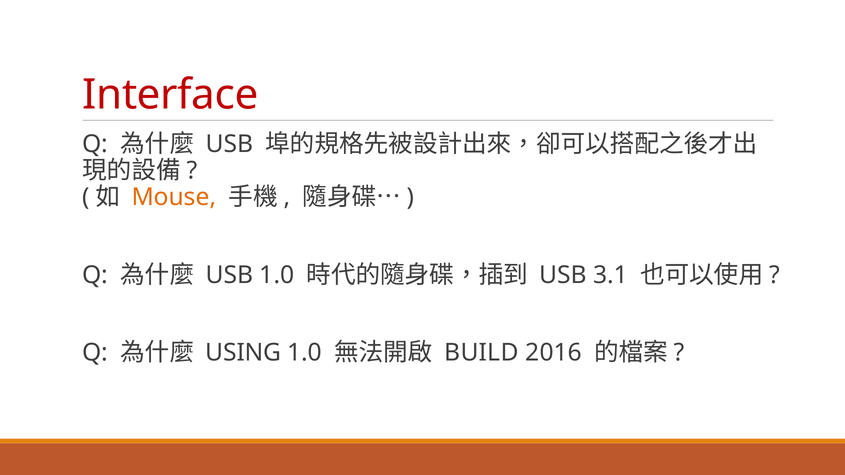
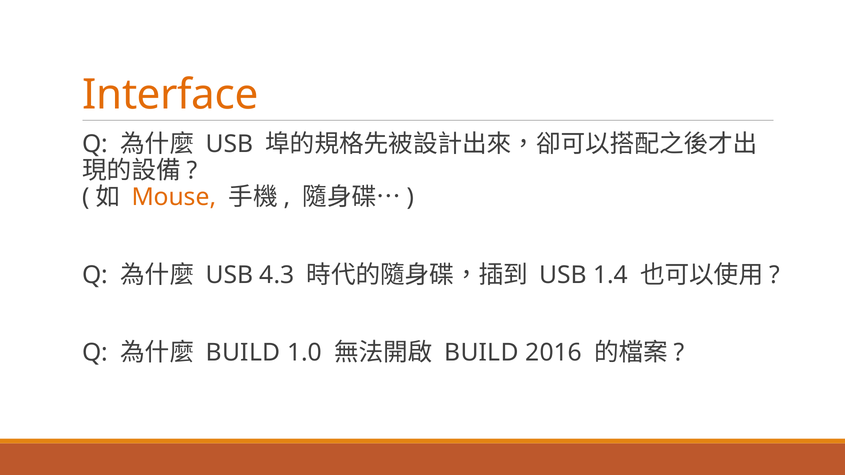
Interface colour: red -> orange (170, 95)
USB 1.0: 1.0 -> 4.3 (277, 275)
3.1: 3.1 -> 1.4 (611, 275)
USING: USING -> BUILD (243, 353)
